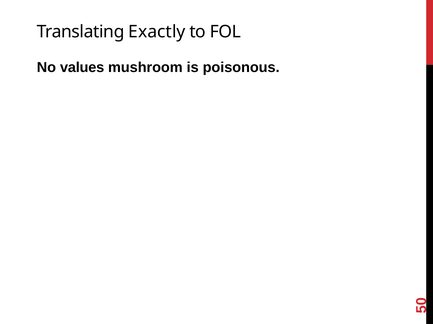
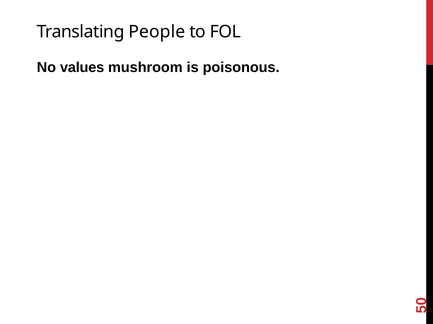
Exactly: Exactly -> People (157, 32)
